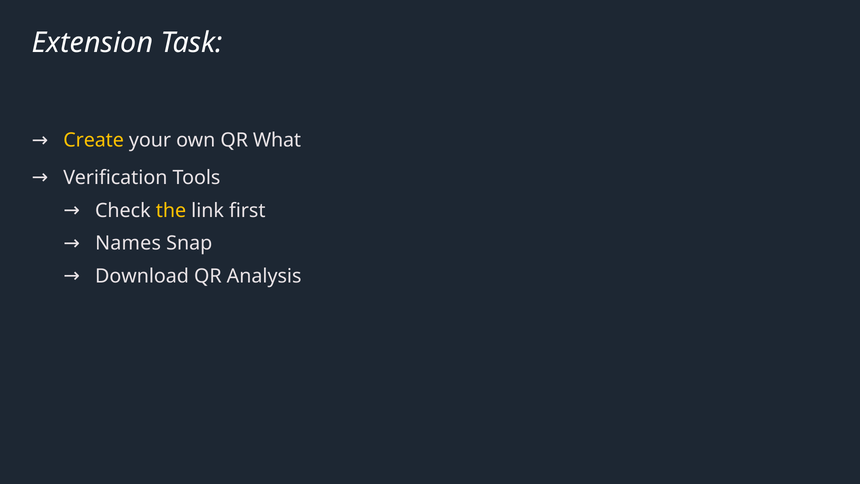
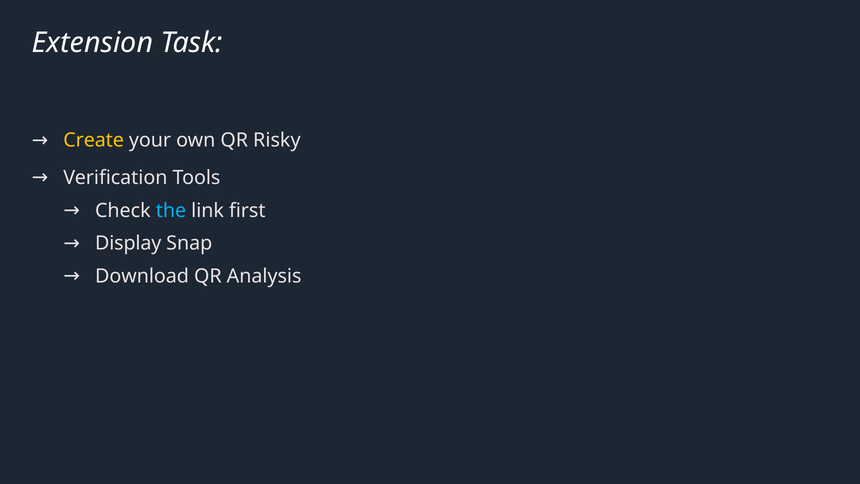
What: What -> Risky (277, 140)
the colour: yellow -> light blue (171, 210)
Names: Names -> Display (128, 243)
